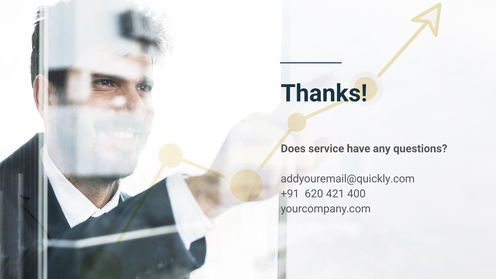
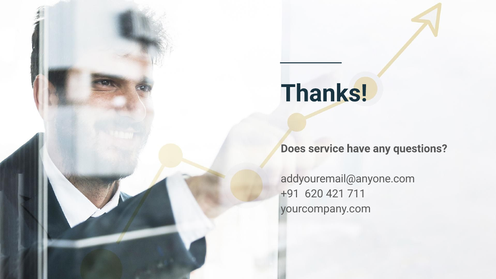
addyouremail@quickly.com: addyouremail@quickly.com -> addyouremail@anyone.com (348, 179)
400: 400 -> 711 (356, 194)
